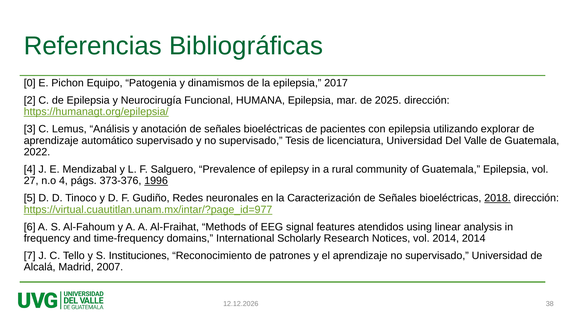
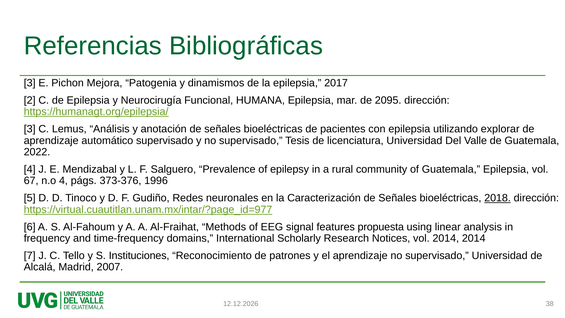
0: 0 -> 3 (30, 83)
Equipo: Equipo -> Mejora (105, 83)
2025: 2025 -> 2095 (388, 100)
27: 27 -> 67 (31, 181)
1996 underline: present -> none (156, 181)
atendidos: atendidos -> propuesta (381, 227)
